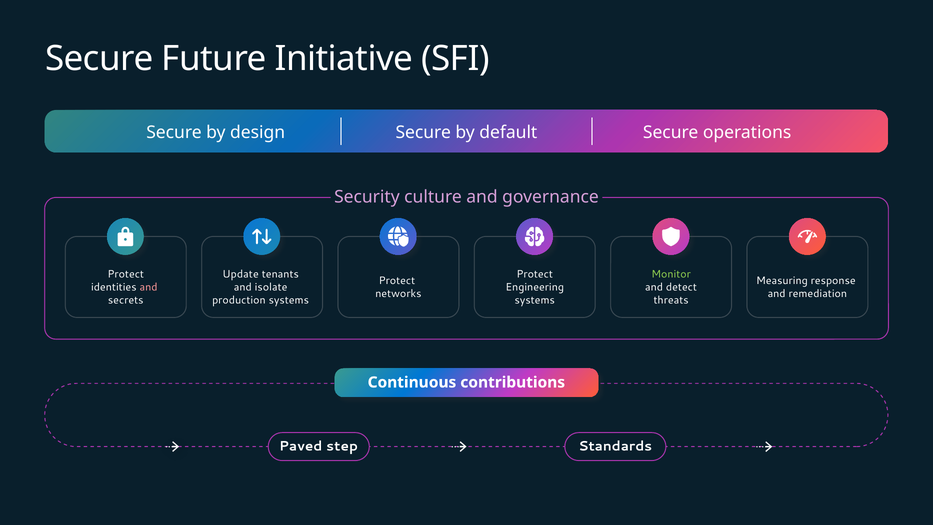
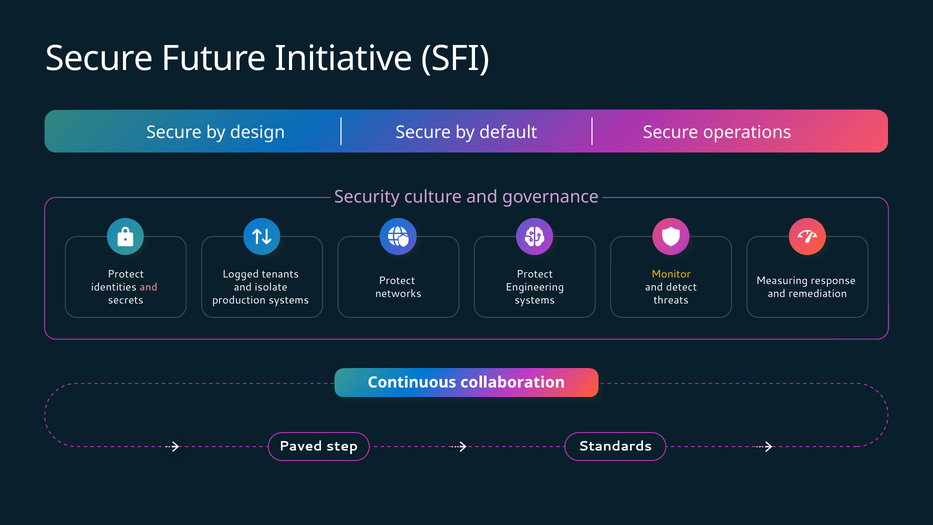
Update: Update -> Logged (241, 274)
Monitor colour: light green -> yellow (671, 274)
contributions: contributions -> collaboration (513, 382)
